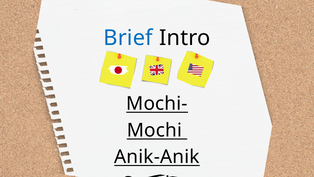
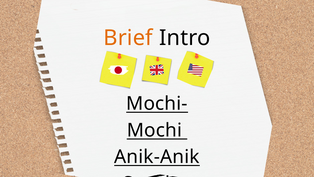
Brief colour: blue -> orange (128, 38)
